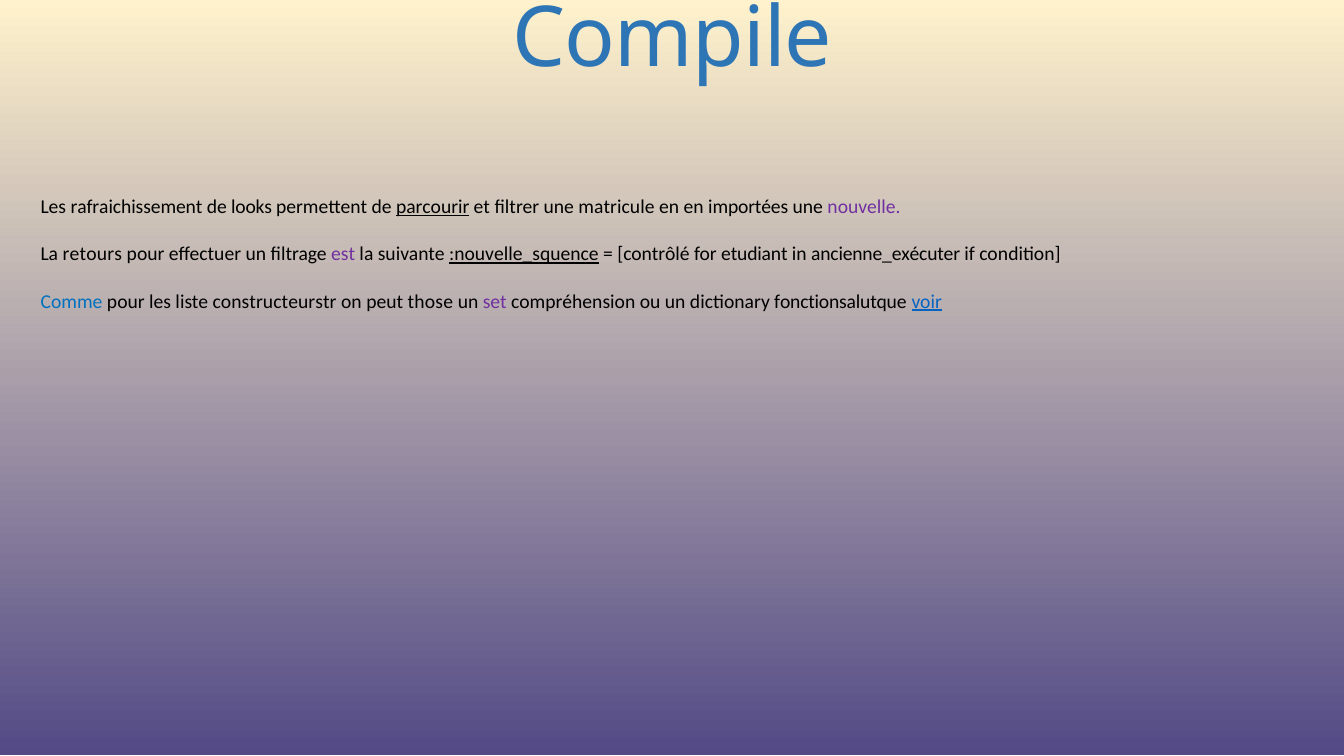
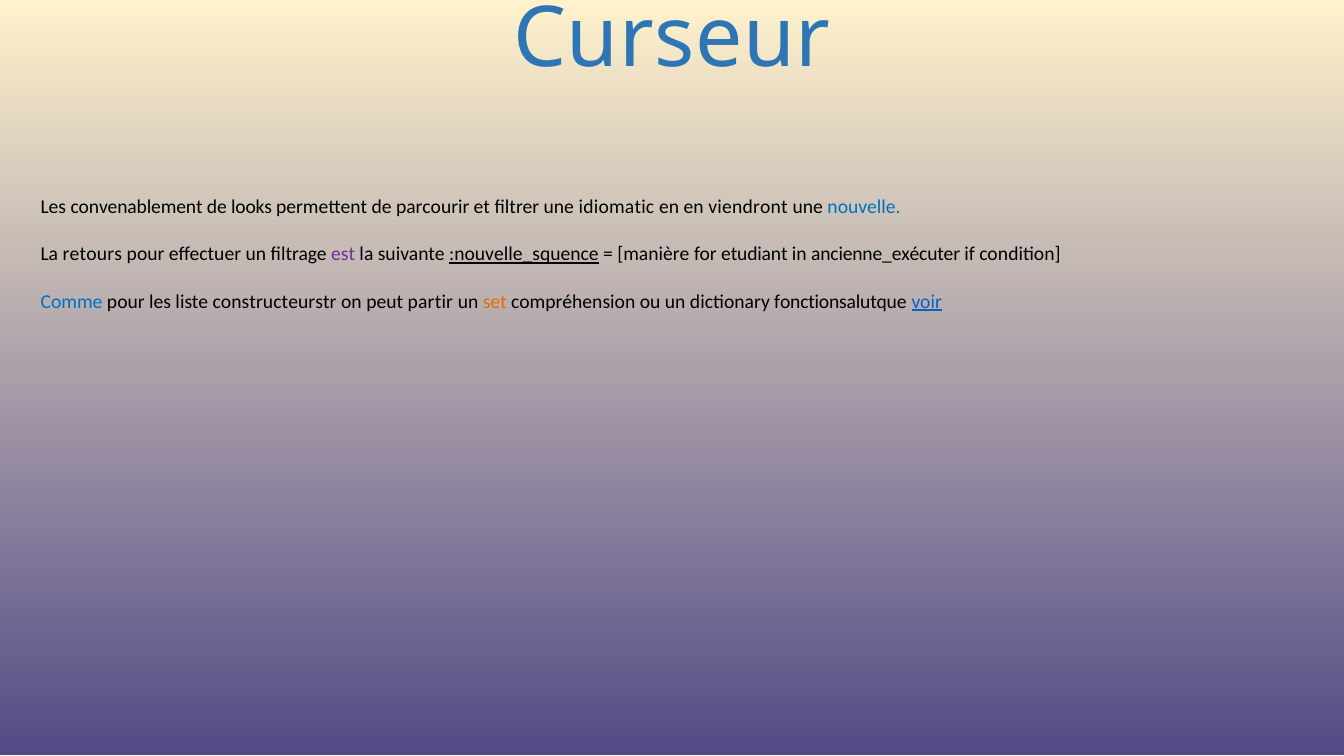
Compile: Compile -> Curseur (672, 39)
rafraichissement: rafraichissement -> convenablement (137, 207)
parcourir underline: present -> none (433, 207)
matricule: matricule -> idiomatic (616, 207)
importées: importées -> viendront (748, 207)
nouvelle colour: purple -> blue (864, 207)
contrôlé: contrôlé -> manière (653, 254)
those: those -> partir (430, 302)
set colour: purple -> orange (495, 302)
